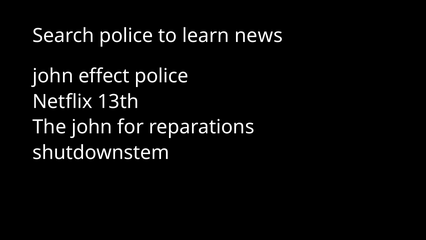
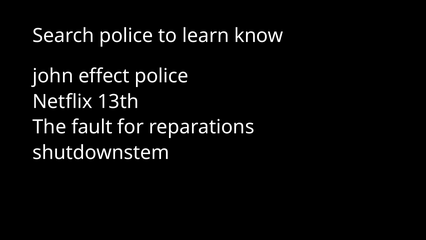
news: news -> know (259, 36)
The john: john -> fault (92, 127)
